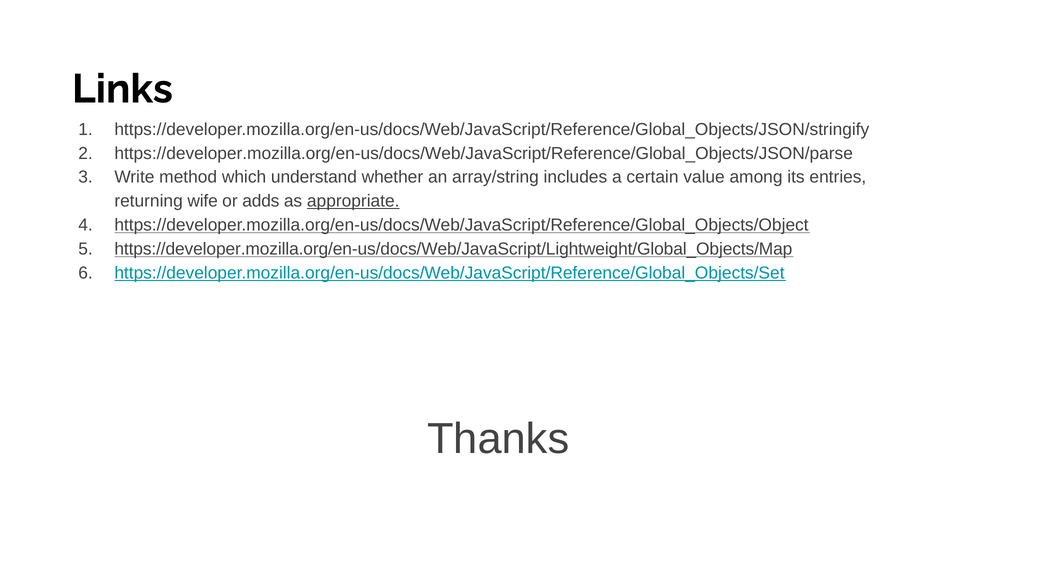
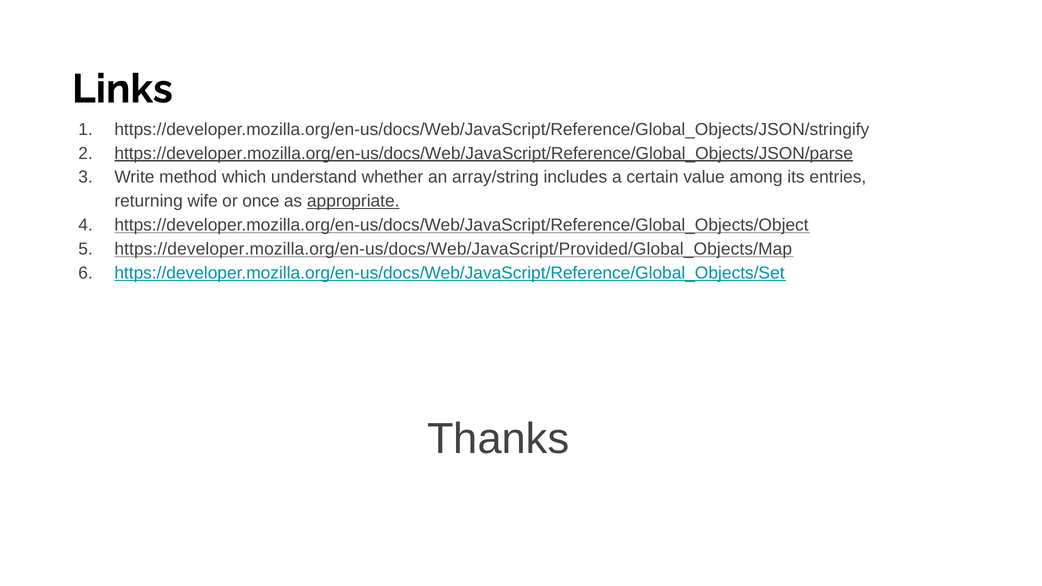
https://developer.mozilla.org/en-us/docs/Web/JavaScript/Reference/Global_Objects/JSON/parse underline: none -> present (484, 153)
adds: adds -> once (261, 201)
https://developer.mozilla.org/en-us/docs/Web/JavaScript/Lightweight/Global_Objects/Map: https://developer.mozilla.org/en-us/docs/Web/JavaScript/Lightweight/Global_Objects/Map -> https://developer.mozilla.org/en-us/docs/Web/JavaScript/Provided/Global_Objects/Map (453, 249)
